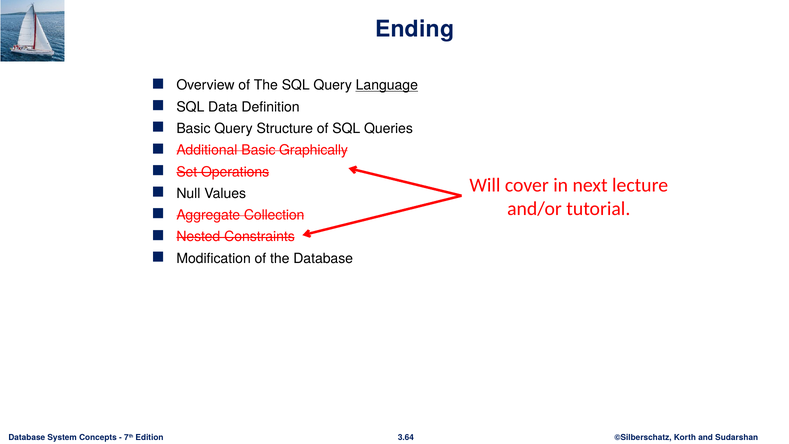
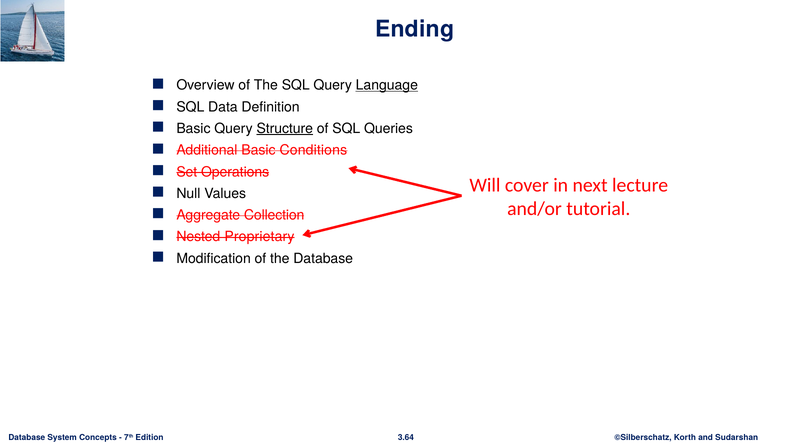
Structure underline: none -> present (285, 129)
Graphically: Graphically -> Conditions (313, 150)
Constraints: Constraints -> Proprietary (259, 237)
